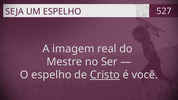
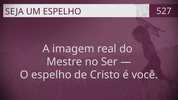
Cristo underline: present -> none (105, 75)
